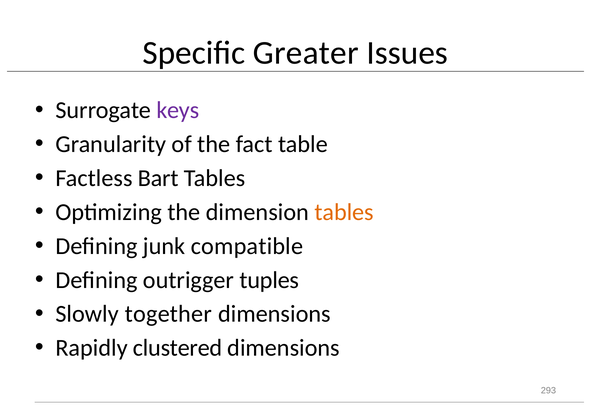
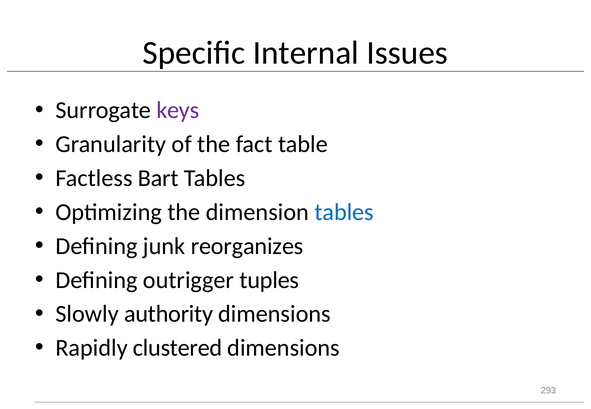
Greater: Greater -> Internal (306, 53)
tables colour: orange -> blue (344, 212)
compatible: compatible -> reorganizes (247, 246)
together: together -> authority (169, 314)
